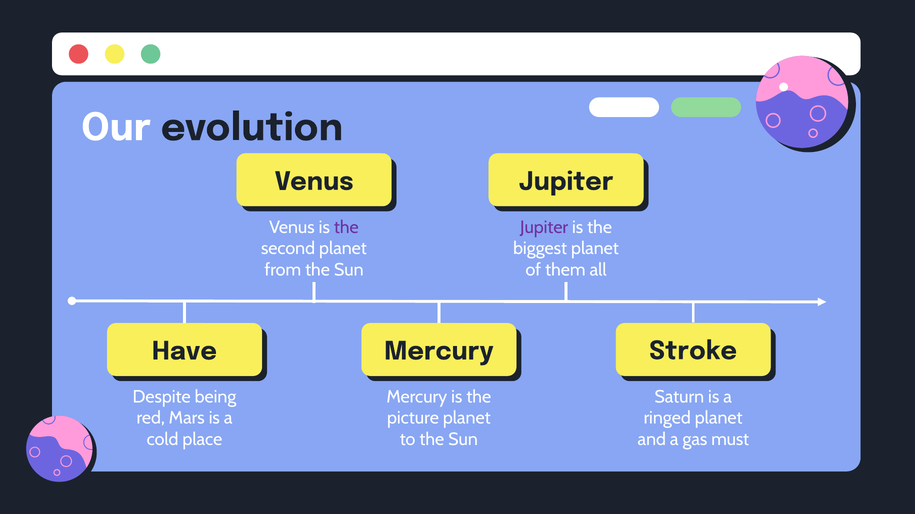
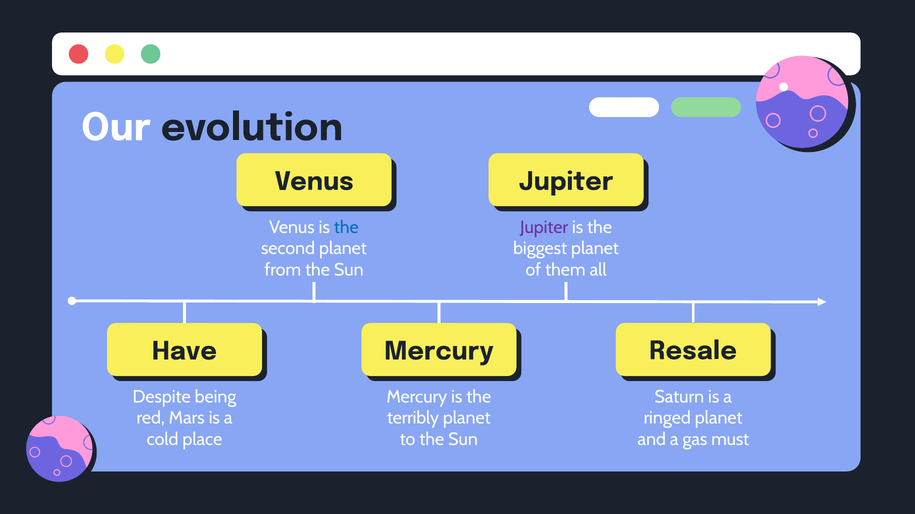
the colour: purple -> blue (346, 228)
Stroke: Stroke -> Resale (693, 351)
picture: picture -> terribly (413, 419)
